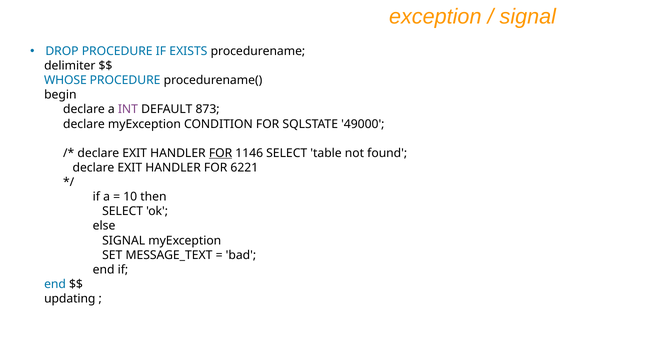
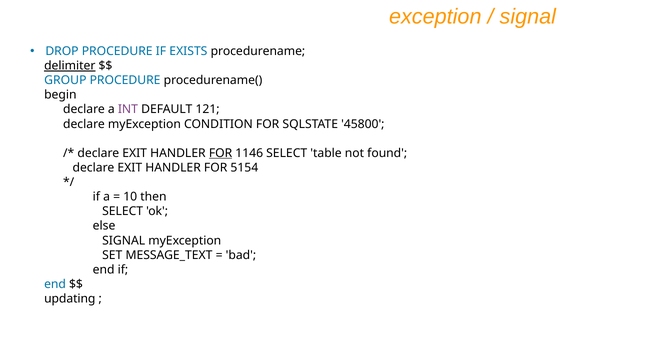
delimiter underline: none -> present (70, 66)
WHOSE: WHOSE -> GROUP (65, 80)
873: 873 -> 121 (208, 110)
49000: 49000 -> 45800 (363, 124)
6221: 6221 -> 5154 (244, 168)
